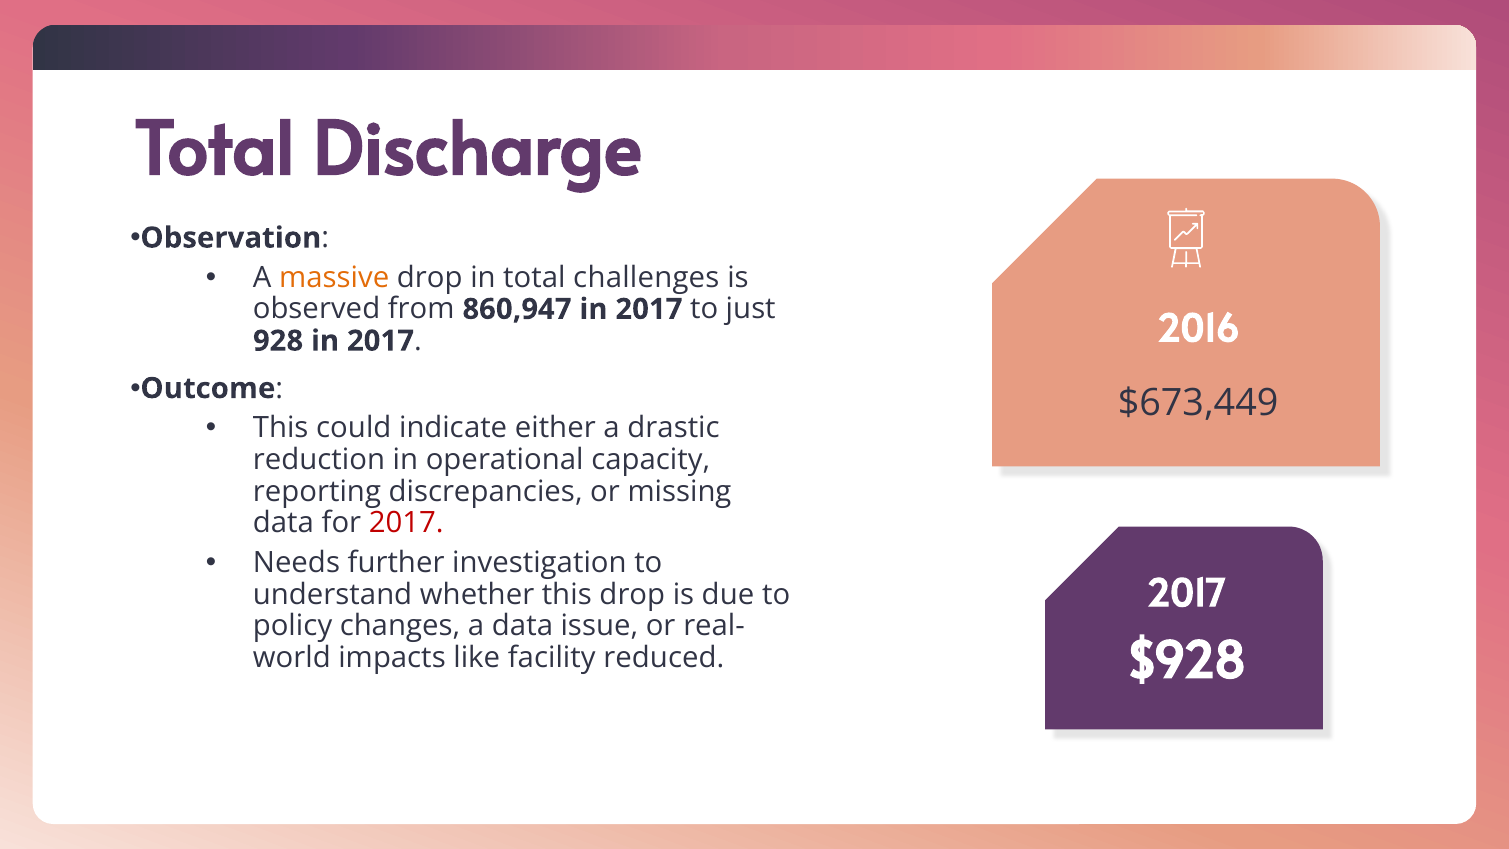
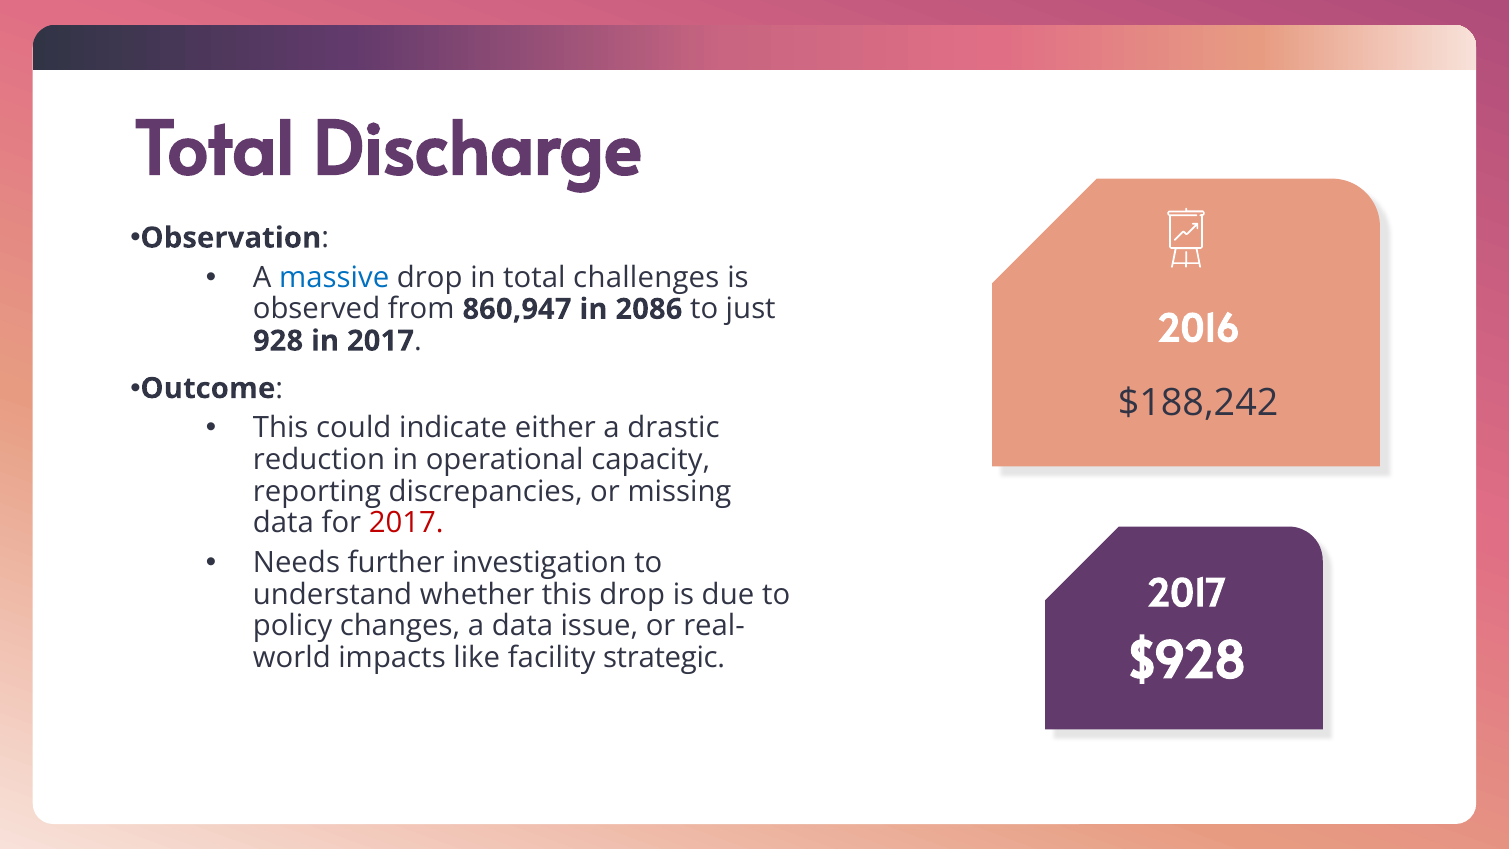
massive colour: orange -> blue (334, 277)
860,947 in 2017: 2017 -> 2086 (649, 309)
$673,449: $673,449 -> $188,242 (1198, 403)
reduced: reduced -> strategic (664, 658)
